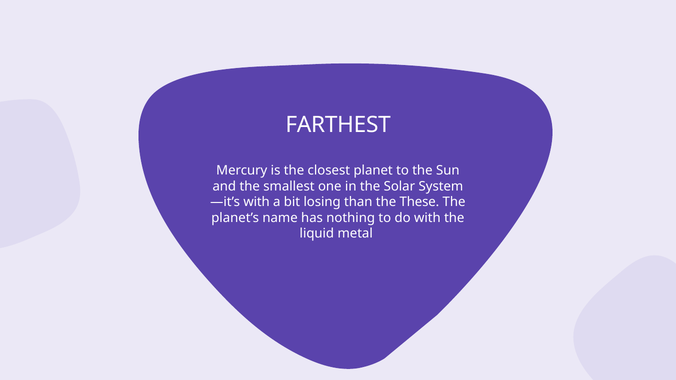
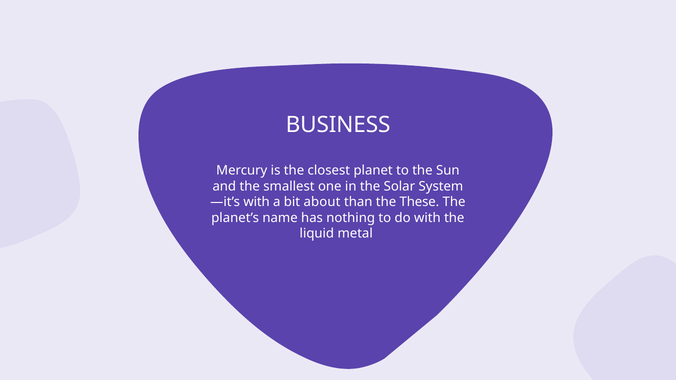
FARTHEST: FARTHEST -> BUSINESS (338, 125)
losing: losing -> about (322, 202)
